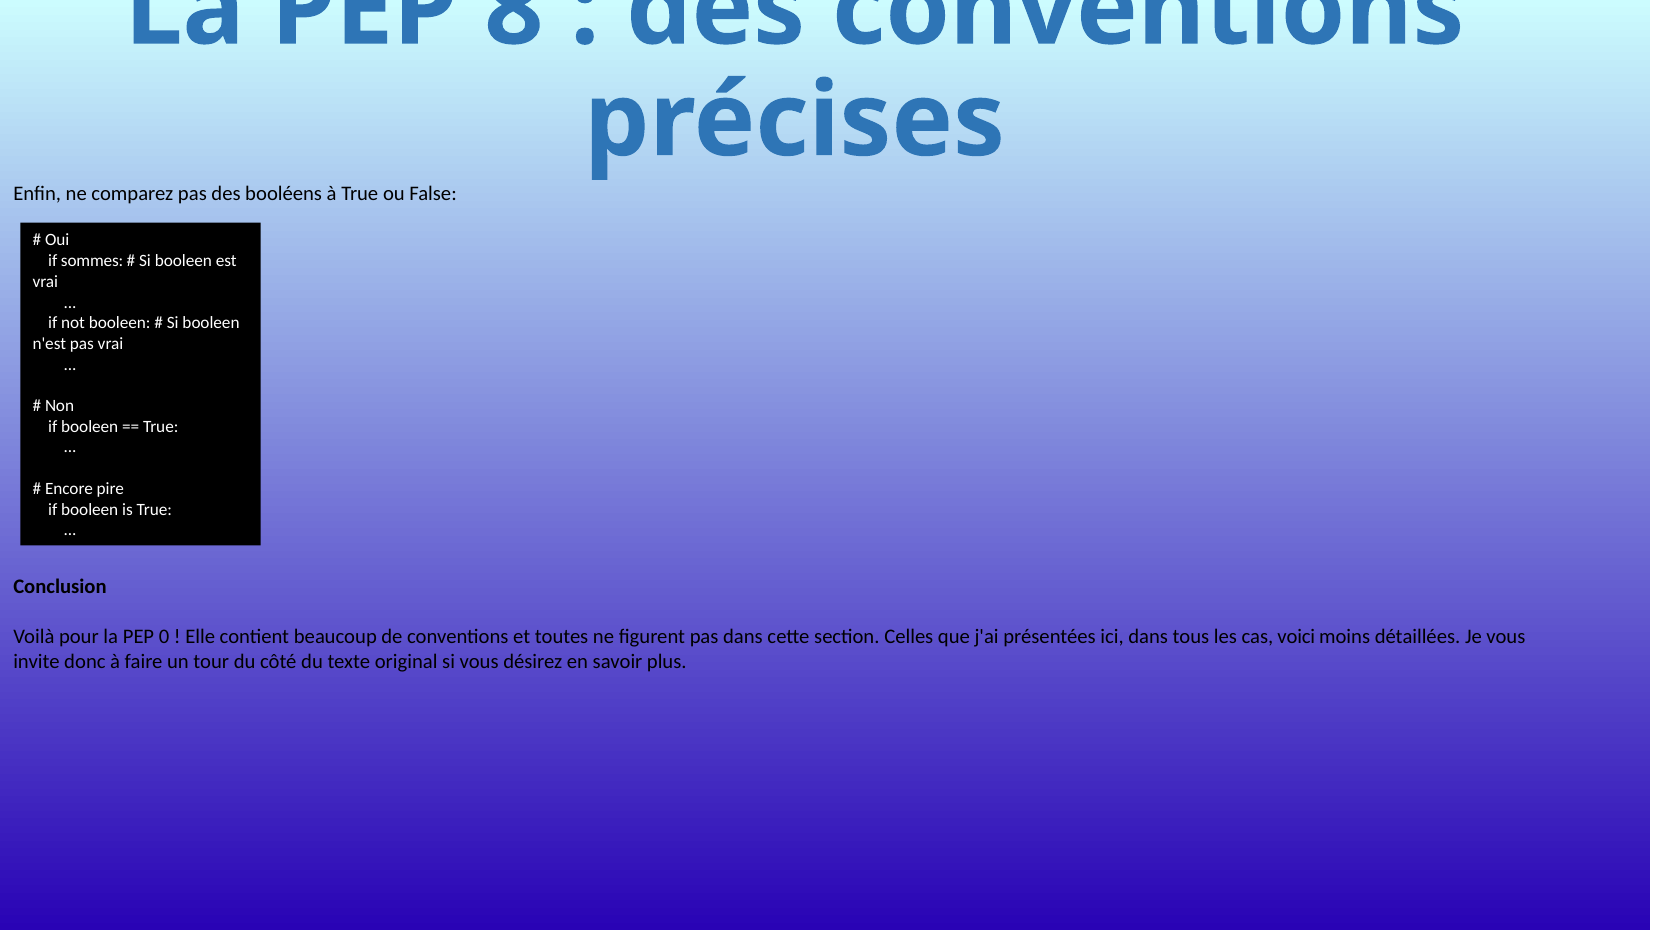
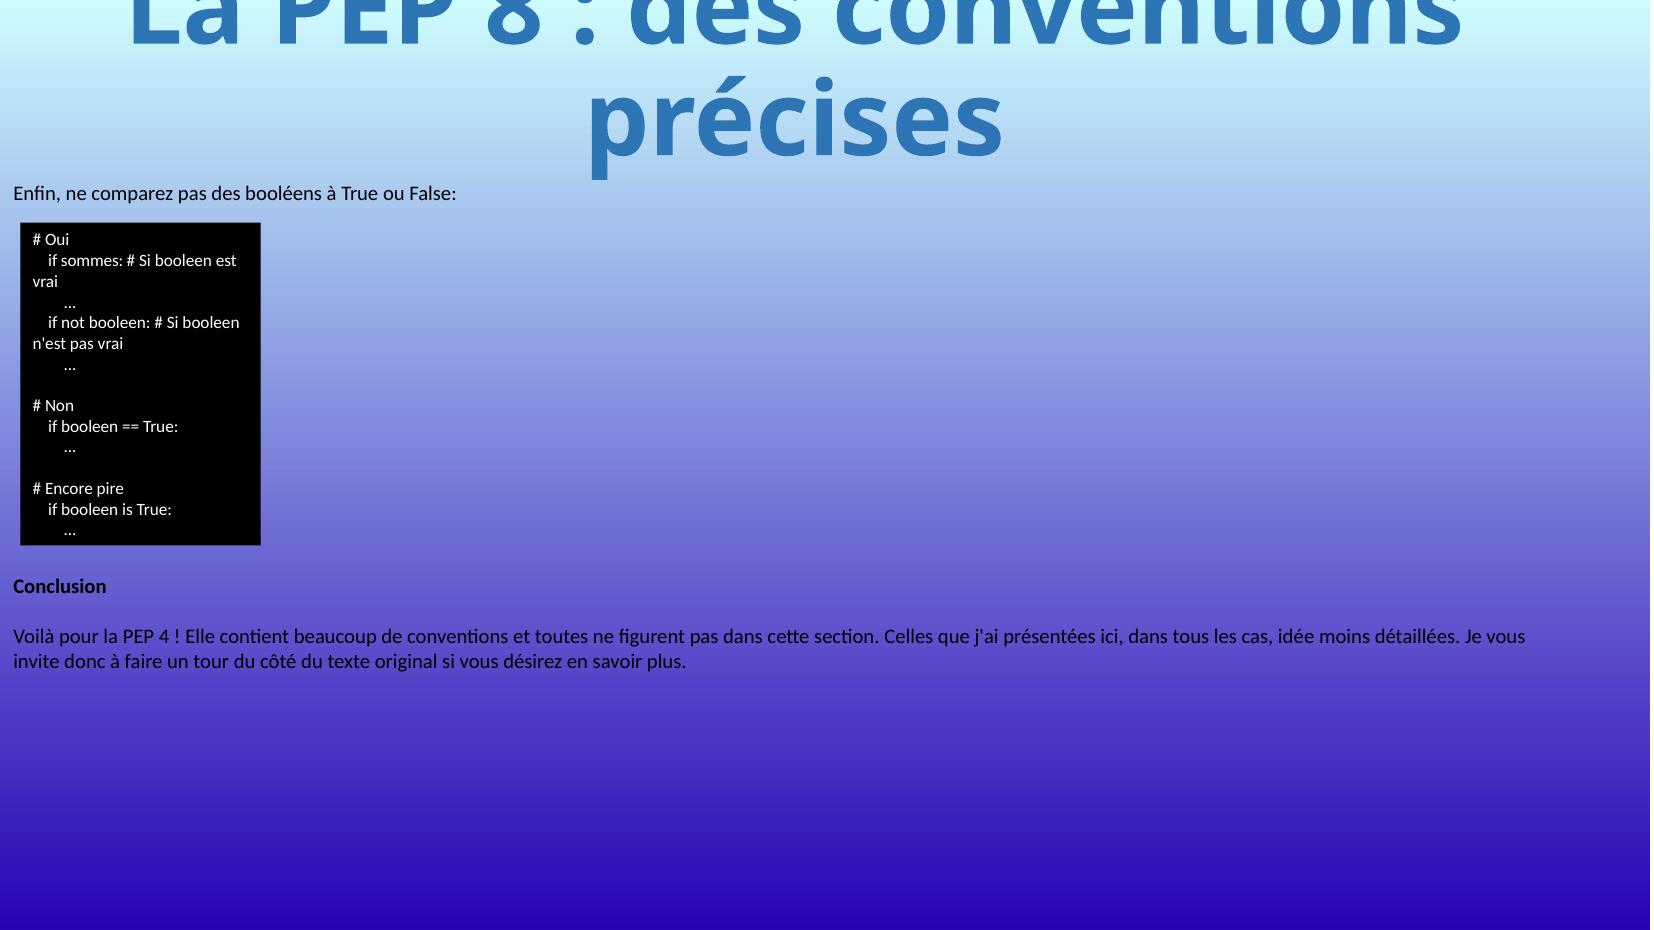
0: 0 -> 4 (164, 637)
voici: voici -> idée (1296, 637)
